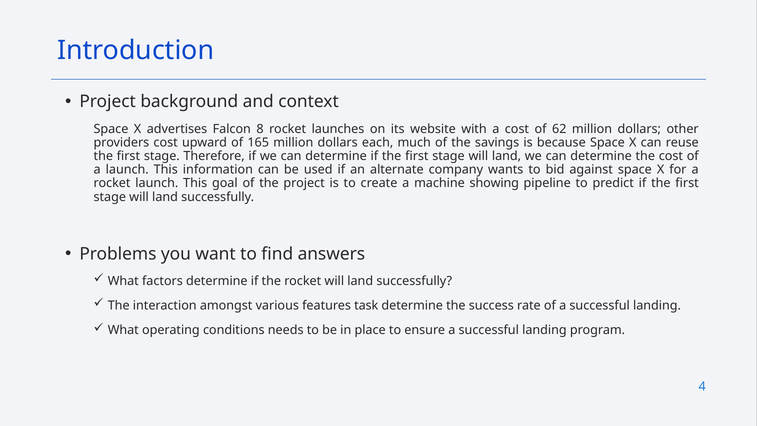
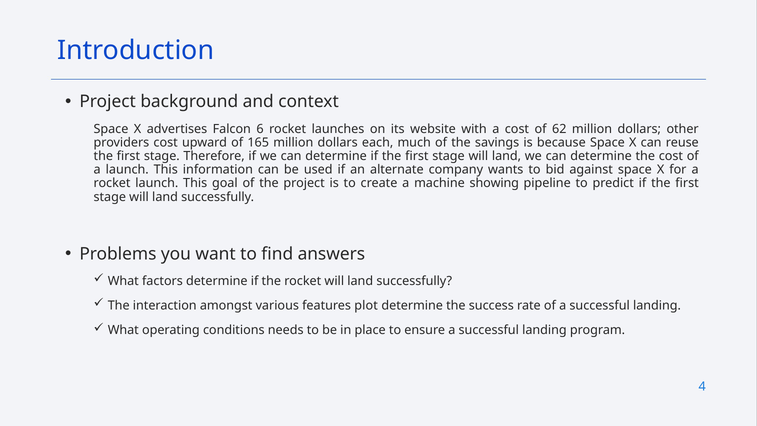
8: 8 -> 6 (260, 129)
task: task -> plot (366, 306)
